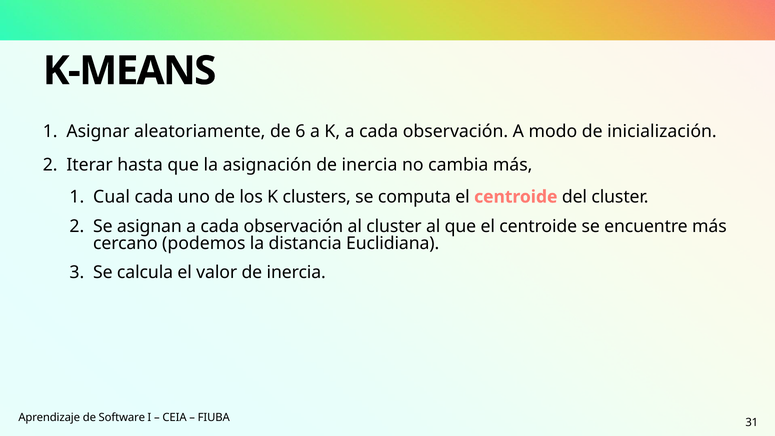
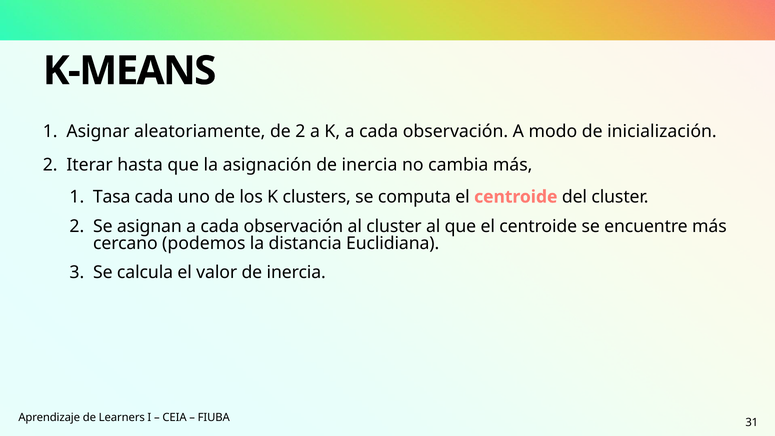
de 6: 6 -> 2 (300, 131)
Cual: Cual -> Tasa (112, 197)
Software: Software -> Learners (122, 418)
